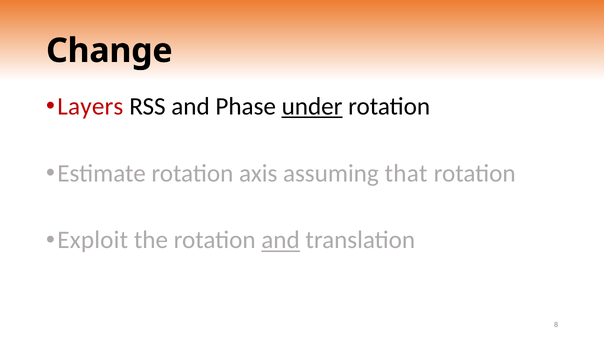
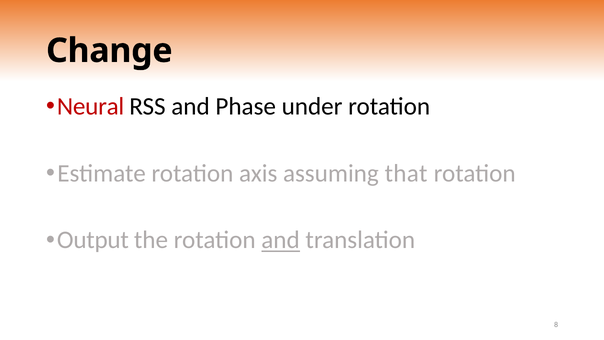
Layers: Layers -> Neural (91, 106)
under underline: present -> none (312, 106)
Exploit: Exploit -> Output (93, 240)
